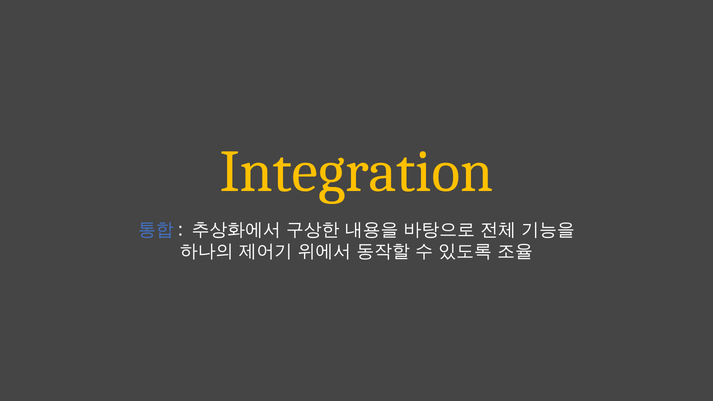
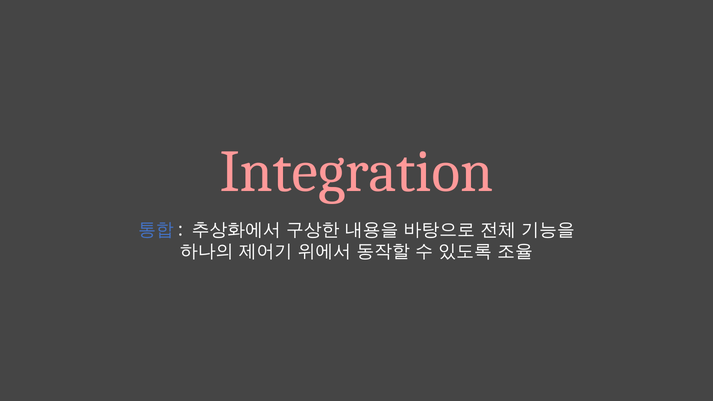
Integration colour: yellow -> pink (356, 172)
